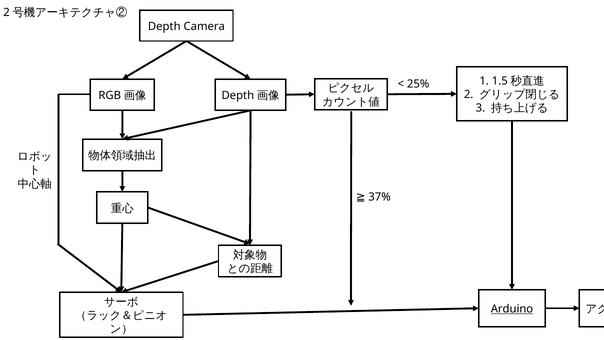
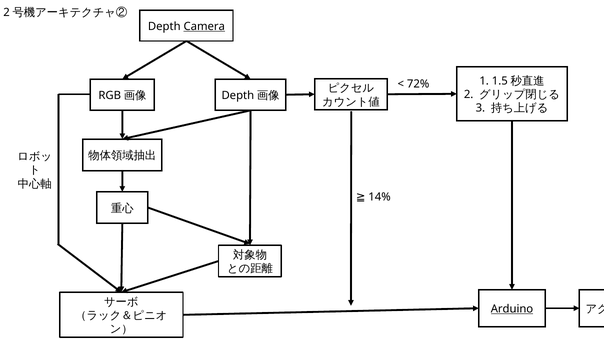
Camera underline: none -> present (204, 26)
25%: 25% -> 72% (418, 84)
37%: 37% -> 14% (379, 197)
